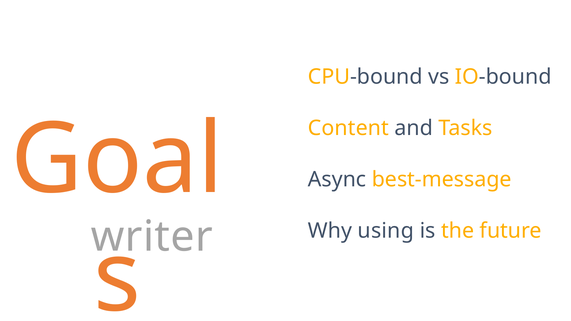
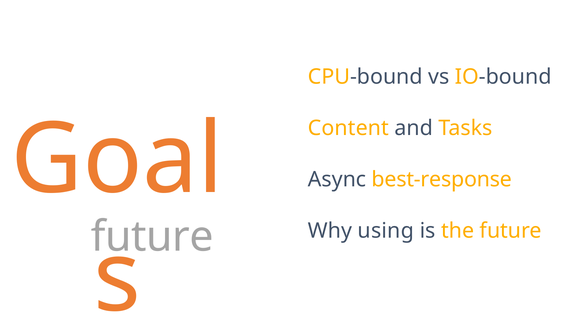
best-message: best-message -> best-response (442, 180)
writer: writer -> future (152, 237)
